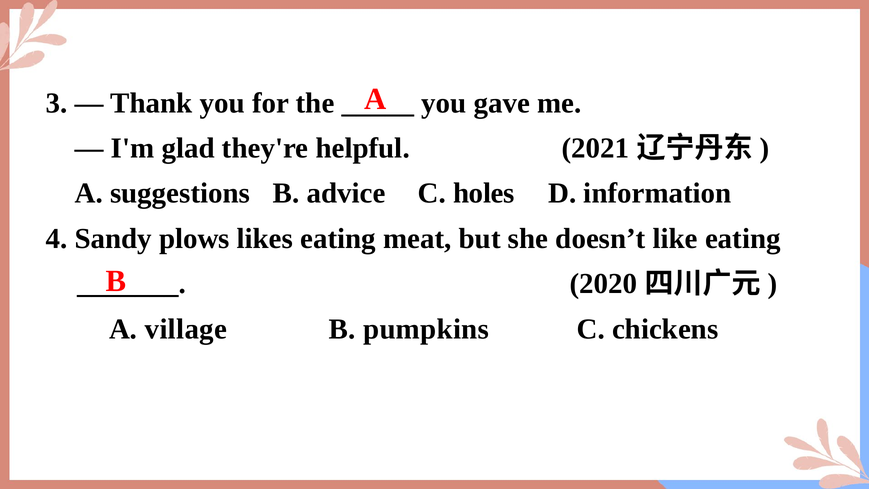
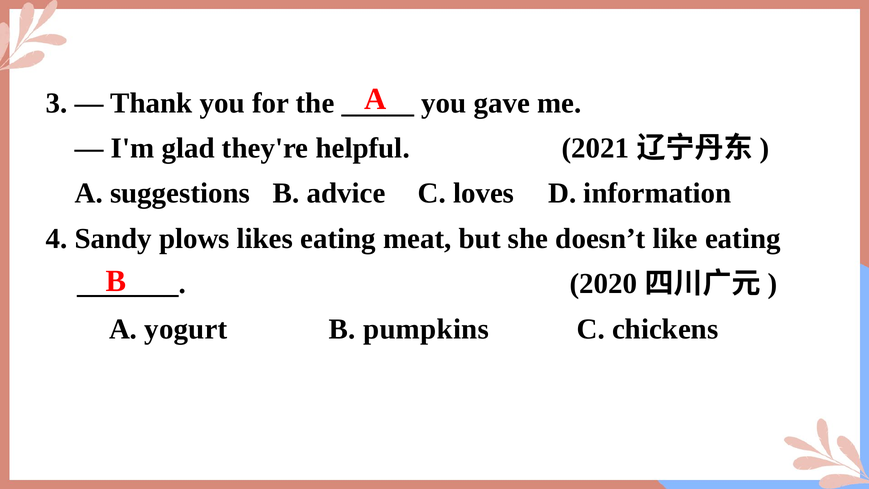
holes: holes -> loves (484, 193)
village: village -> yogurt (186, 329)
